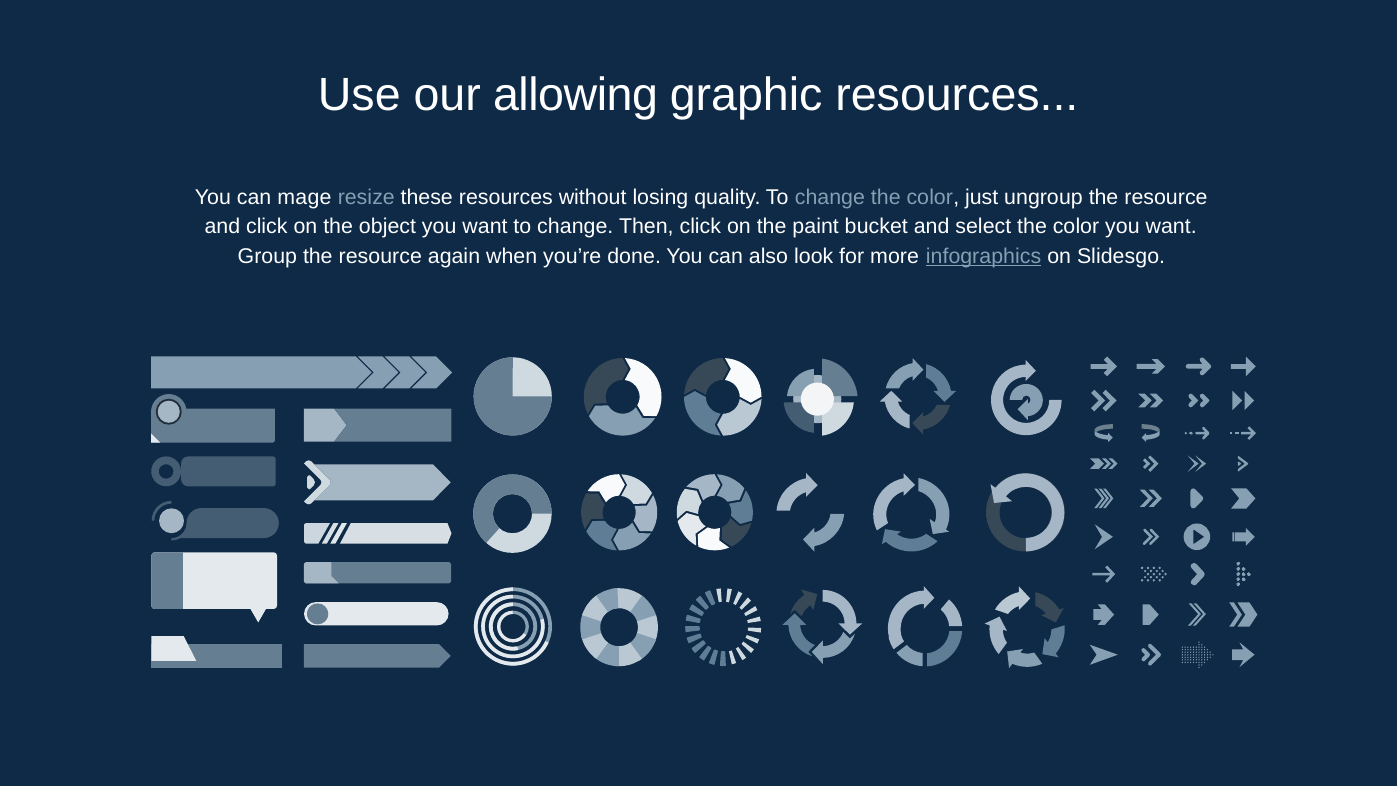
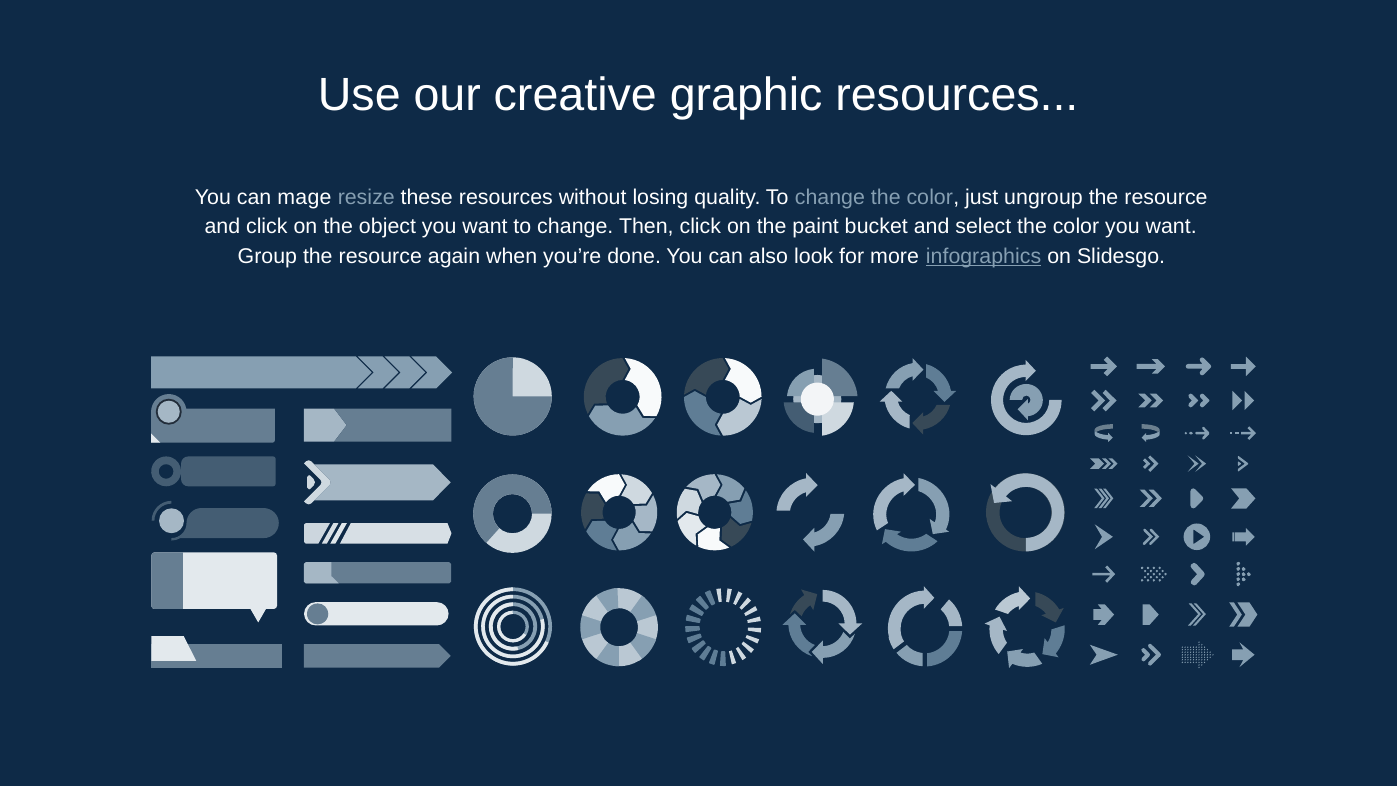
allowing: allowing -> creative (575, 95)
